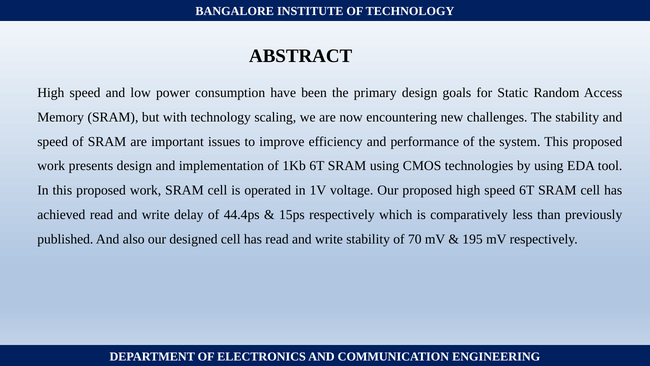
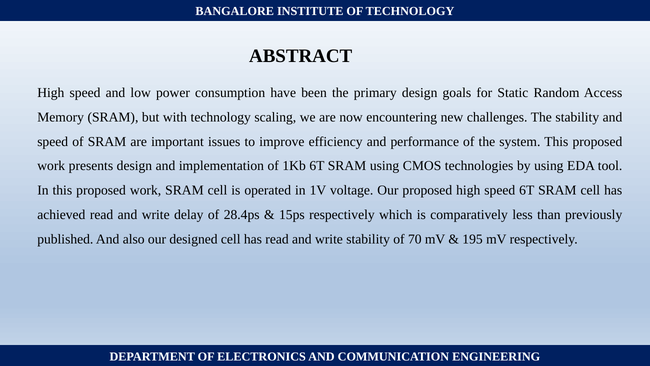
44.4ps: 44.4ps -> 28.4ps (242, 215)
